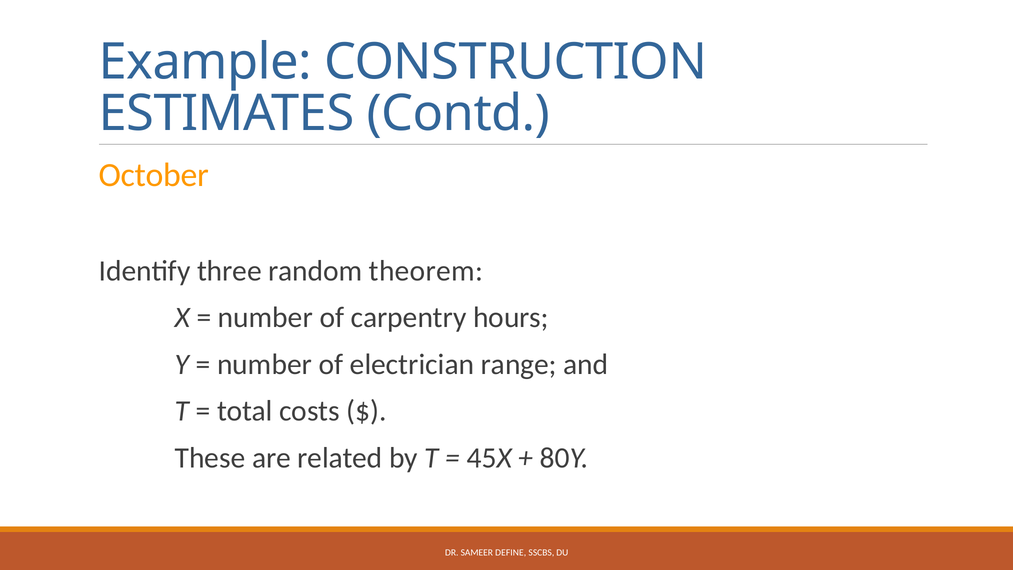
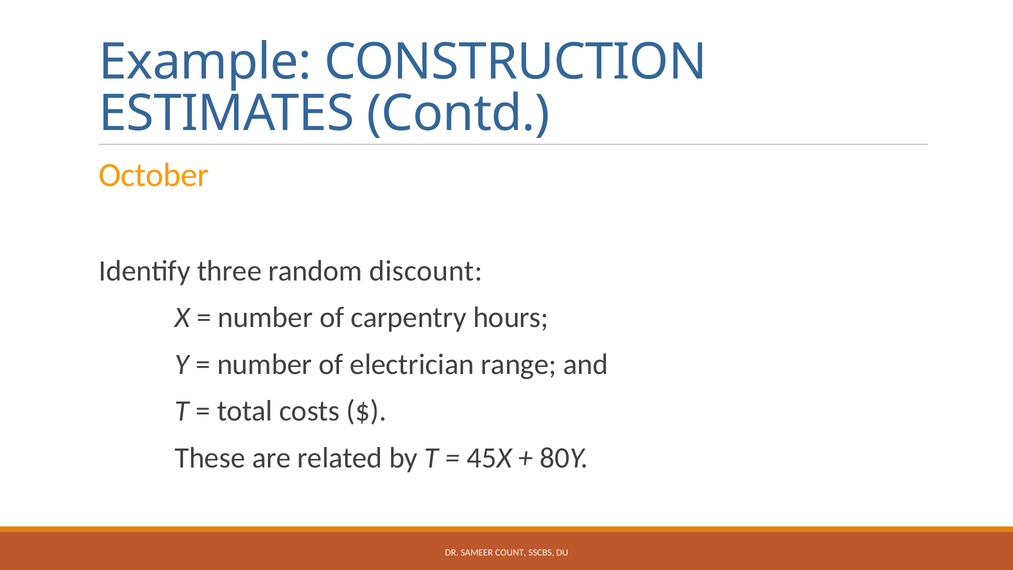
theorem: theorem -> discount (426, 271)
DEFINE: DEFINE -> COUNT (511, 552)
